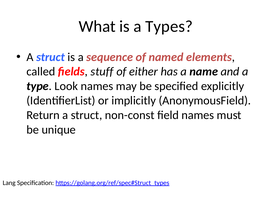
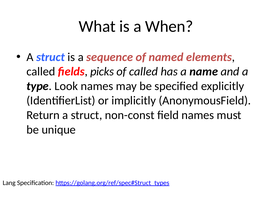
Types: Types -> When (169, 26)
stuff: stuff -> picks (102, 72)
of either: either -> called (143, 72)
